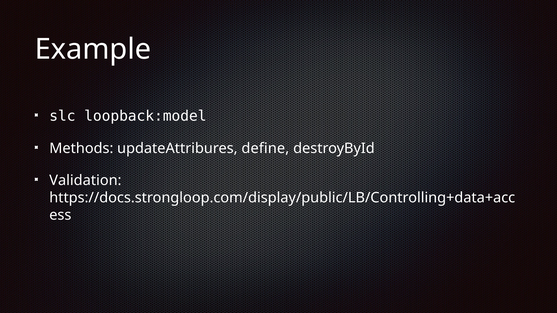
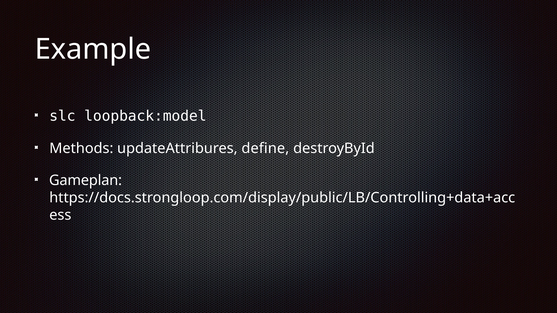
Validation: Validation -> Gameplan (86, 181)
